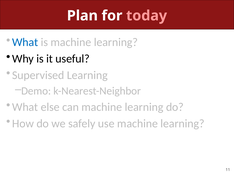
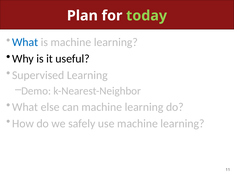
today colour: pink -> light green (147, 16)
